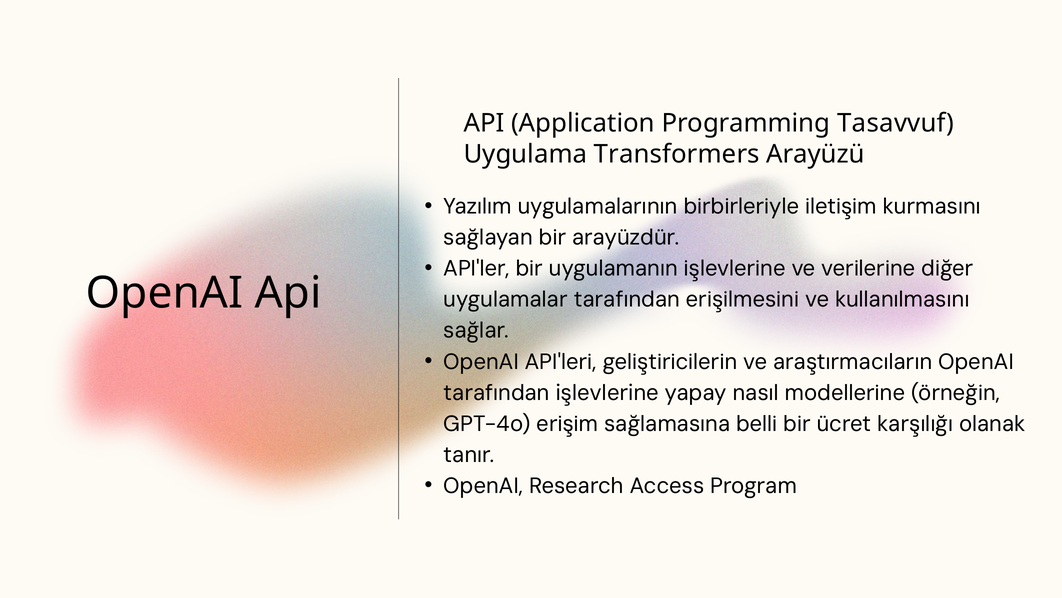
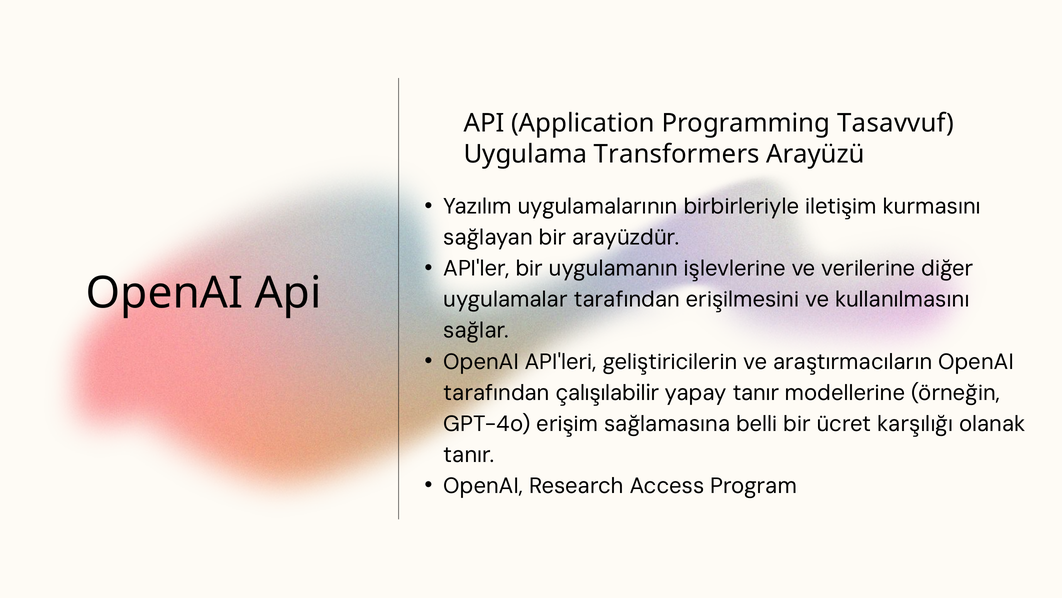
tarafından işlevlerine: işlevlerine -> çalışılabilir (607, 392)
yapay nasıl: nasıl -> tanır (756, 392)
